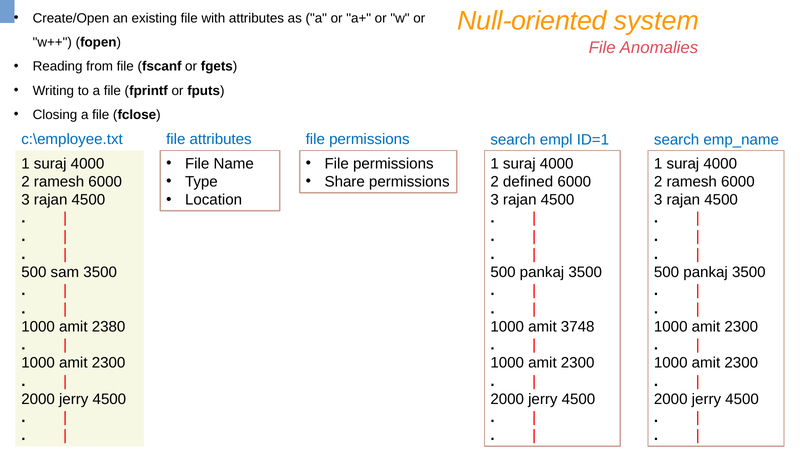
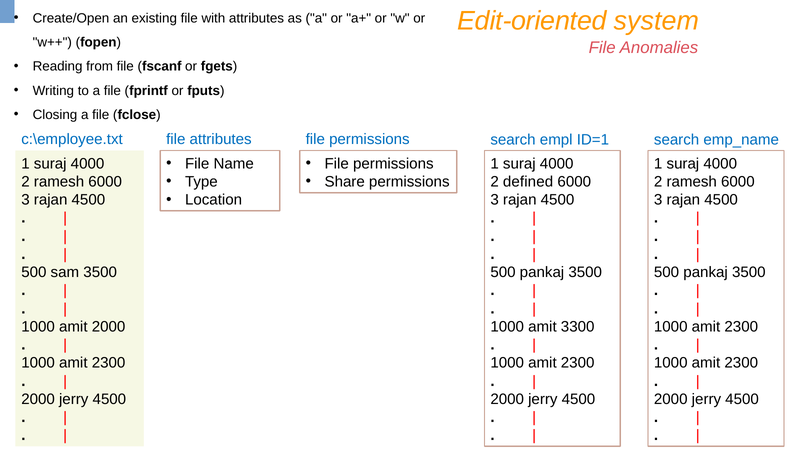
Null-oriented: Null-oriented -> Edit-oriented (532, 21)
amit 2380: 2380 -> 2000 (109, 327)
3748: 3748 -> 3300 (578, 327)
